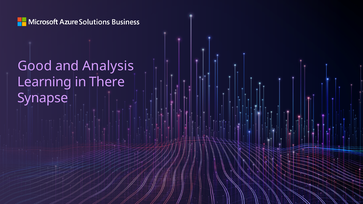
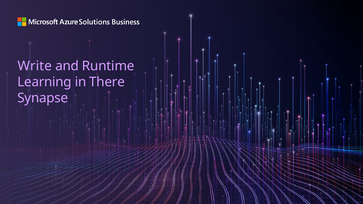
Good: Good -> Write (35, 66)
Analysis: Analysis -> Runtime (108, 66)
